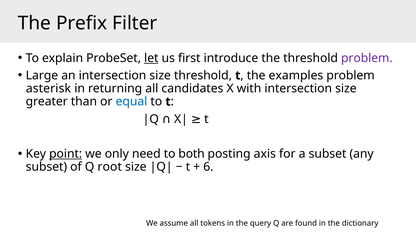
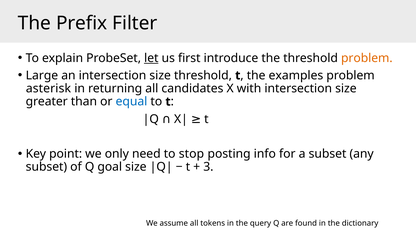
problem colour: purple -> orange (367, 58)
point underline: present -> none (66, 154)
both: both -> stop (191, 154)
axis: axis -> info (265, 154)
root: root -> goal (110, 167)
6: 6 -> 3 (208, 167)
